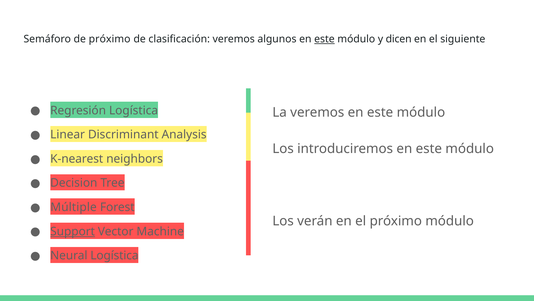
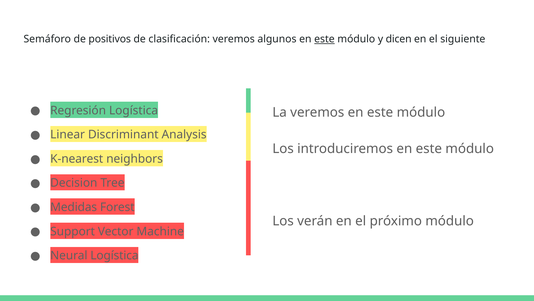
de próximo: próximo -> positivos (110, 39)
Múltiple: Múltiple -> Medidas (74, 207)
Support underline: present -> none (73, 231)
